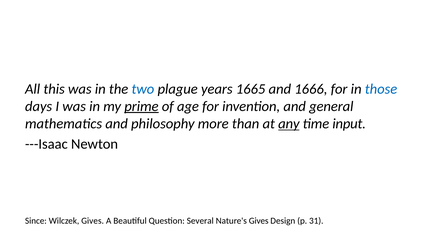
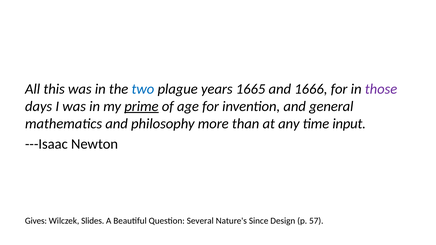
those colour: blue -> purple (381, 89)
any underline: present -> none (289, 124)
Since: Since -> Gives (36, 221)
Wilczek Gives: Gives -> Slides (93, 221)
Nature's Gives: Gives -> Since (259, 221)
31: 31 -> 57 (316, 221)
